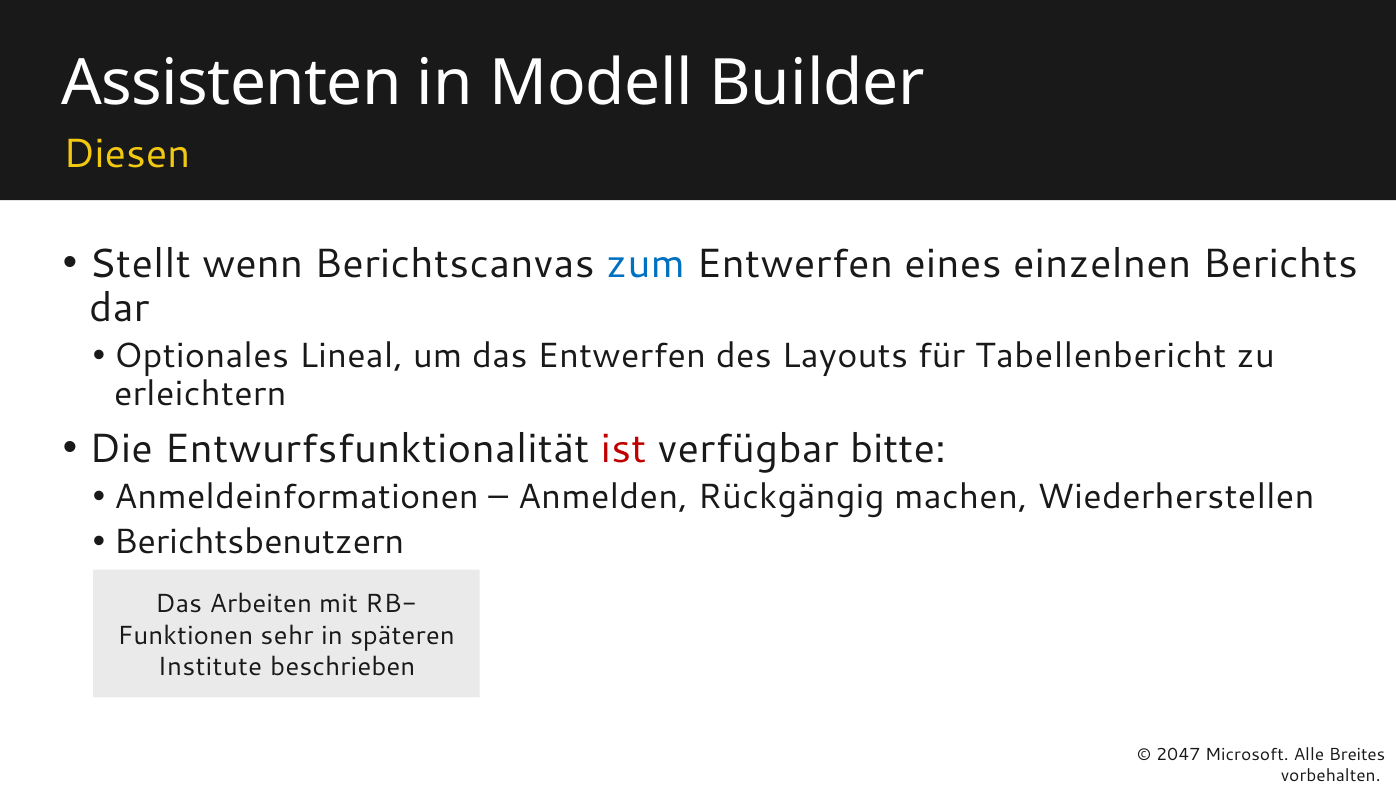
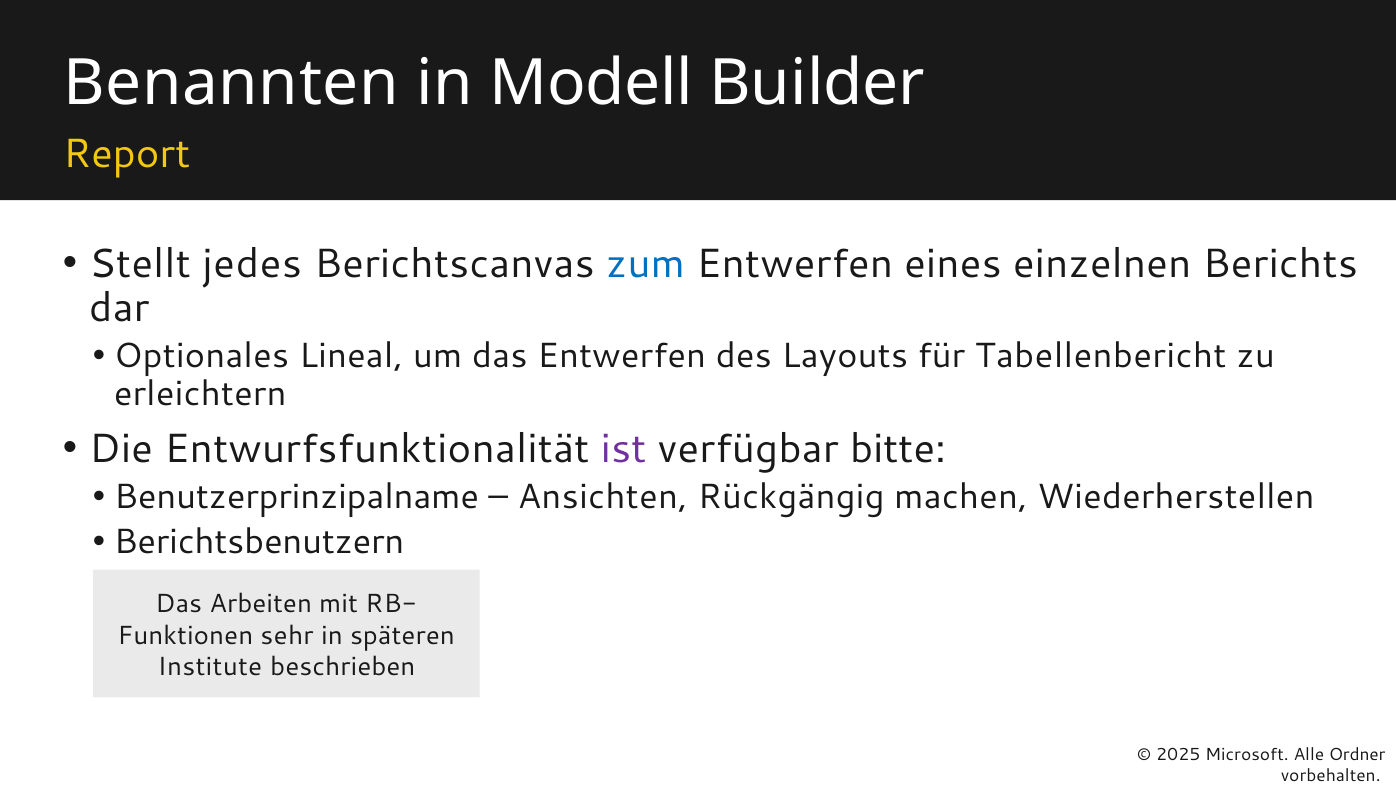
Assistenten: Assistenten -> Benannten (231, 84)
Diesen: Diesen -> Report (127, 154)
wenn: wenn -> jedes (252, 264)
ist colour: red -> purple (624, 449)
Anmeldeinformationen: Anmeldeinformationen -> Benutzerprinzipalname (297, 497)
Anmelden: Anmelden -> Ansichten (603, 497)
2047: 2047 -> 2025 (1178, 755)
Breites: Breites -> Ordner (1357, 755)
